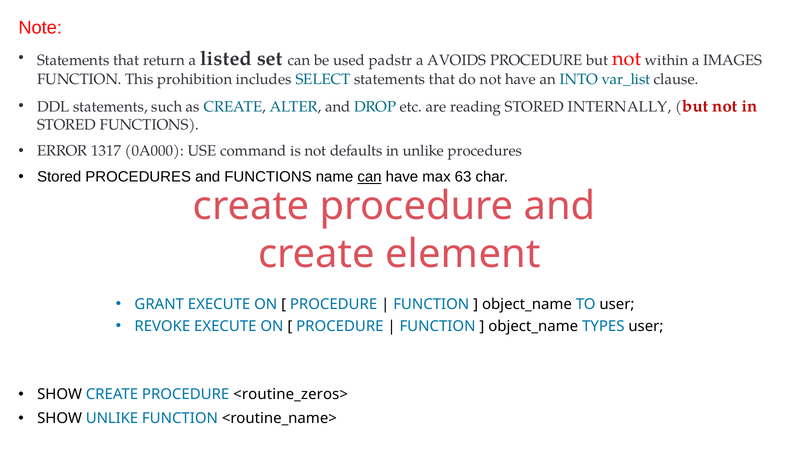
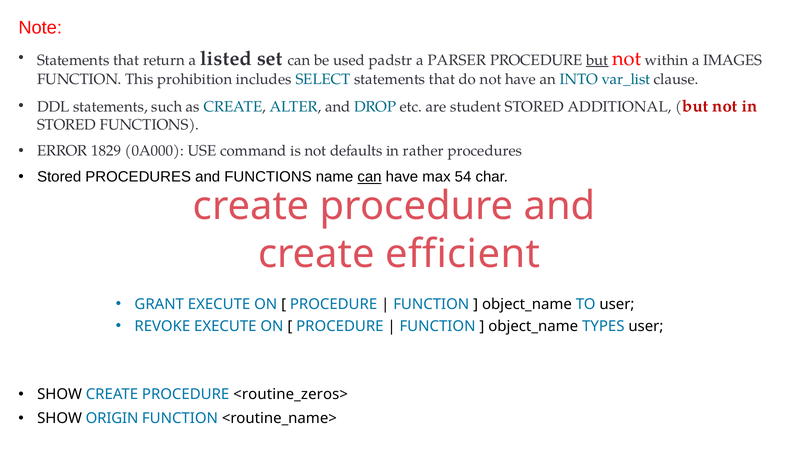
AVOIDS: AVOIDS -> PARSER (457, 60)
but underline: none -> present (597, 60)
reading: reading -> student (476, 107)
INTERNALLY: INTERNALLY -> ADDITIONAL (620, 107)
1317: 1317 -> 1829 (106, 151)
in unlike: unlike -> rather (423, 151)
63: 63 -> 54 (463, 177)
element: element -> efficient (463, 254)
SHOW UNLIKE: UNLIKE -> ORIGIN (112, 419)
